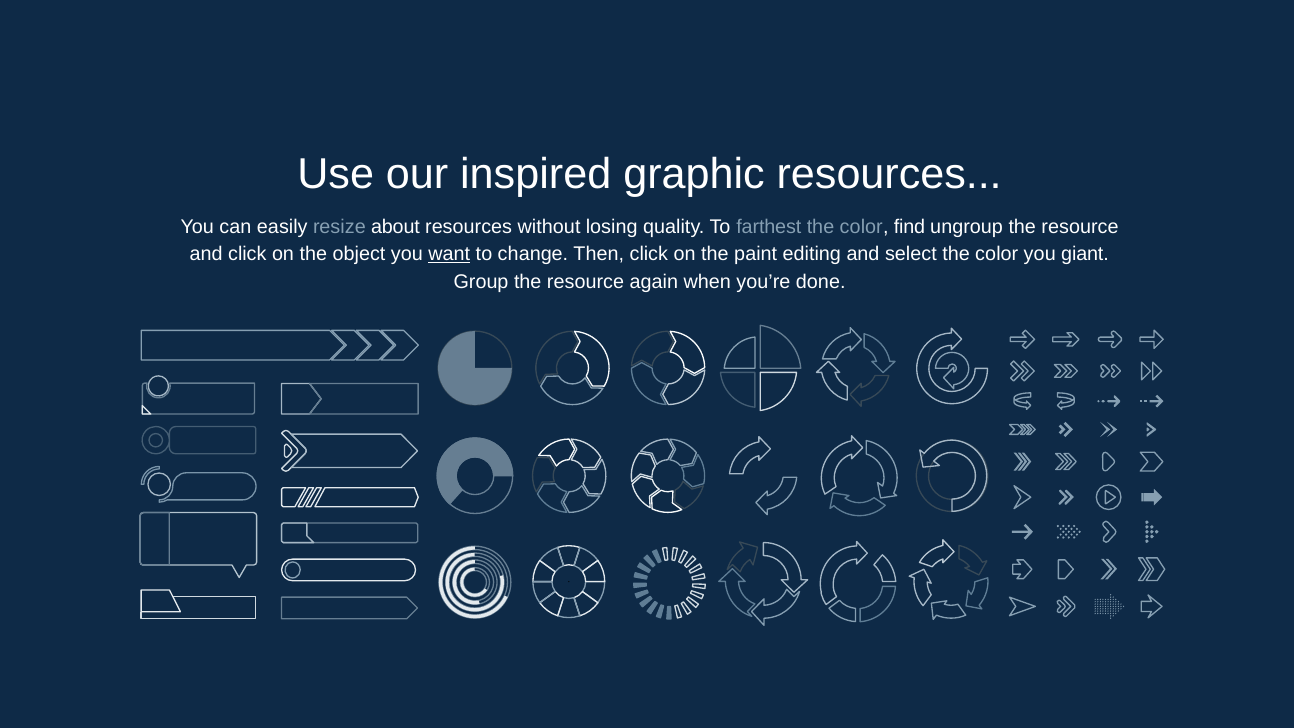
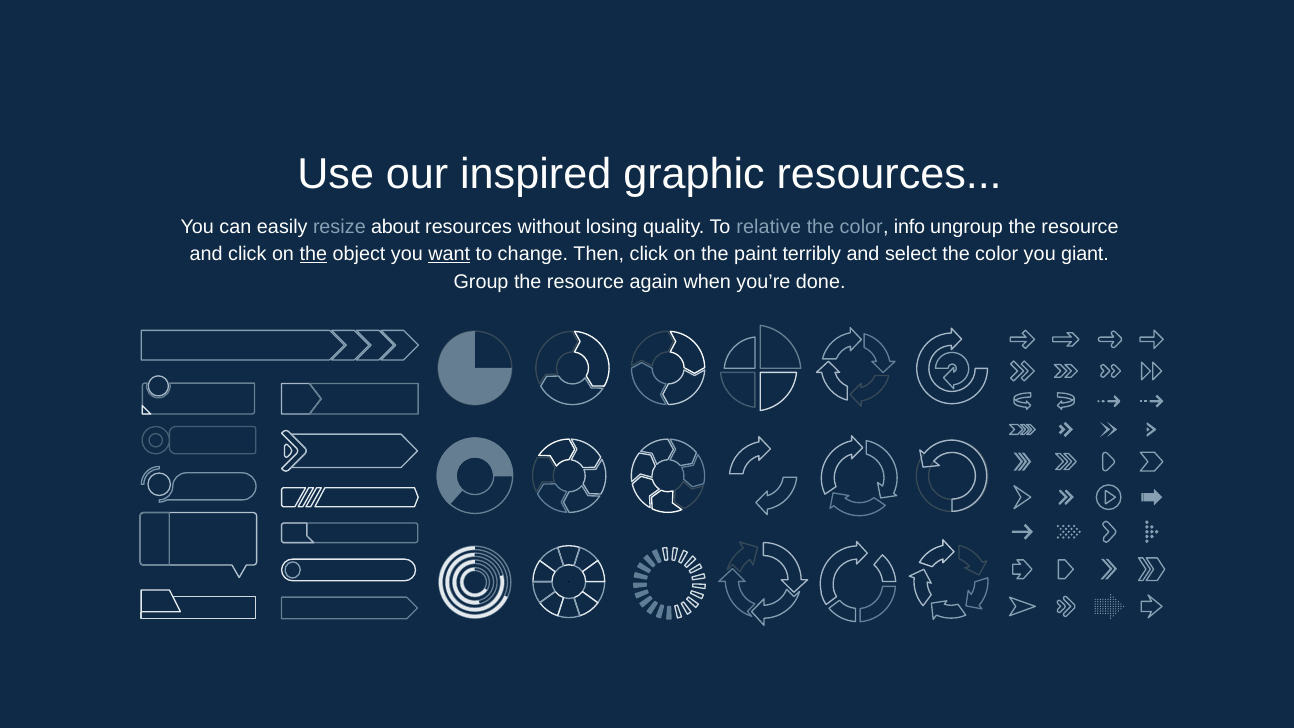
farthest: farthest -> relative (769, 227)
find: find -> info (909, 227)
the underline: none -> present (313, 254)
editing: editing -> terribly (812, 254)
